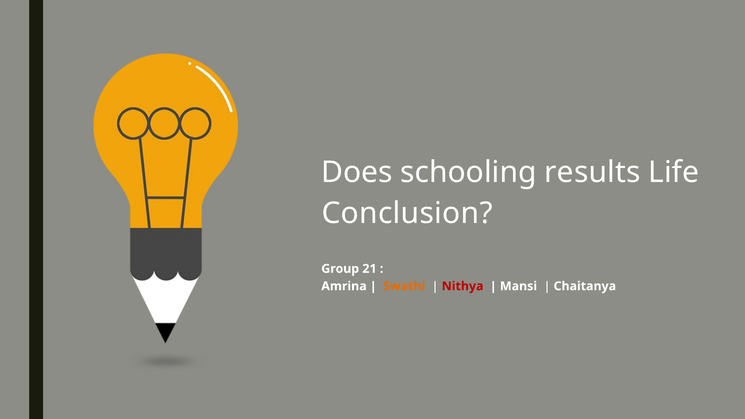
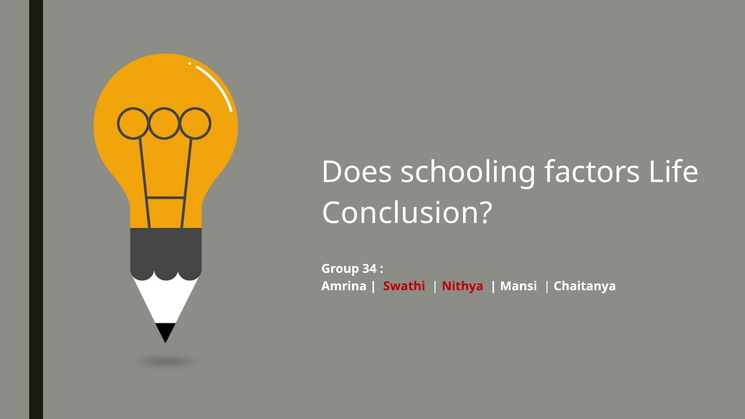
results: results -> factors (593, 172)
21: 21 -> 34 (369, 269)
Swathi colour: orange -> red (404, 286)
